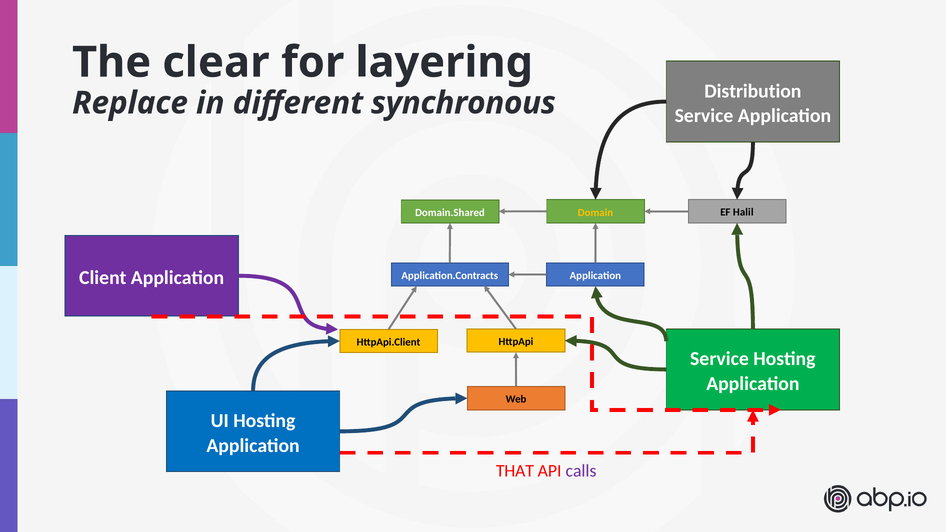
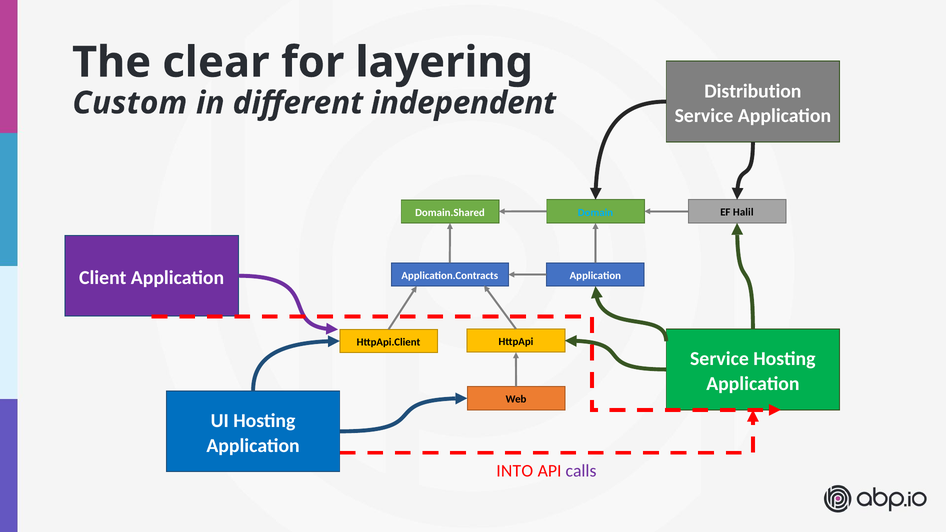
Replace: Replace -> Custom (130, 103)
synchronous: synchronous -> independent (463, 103)
Domain colour: yellow -> light blue (596, 213)
THAT: THAT -> INTO (515, 471)
